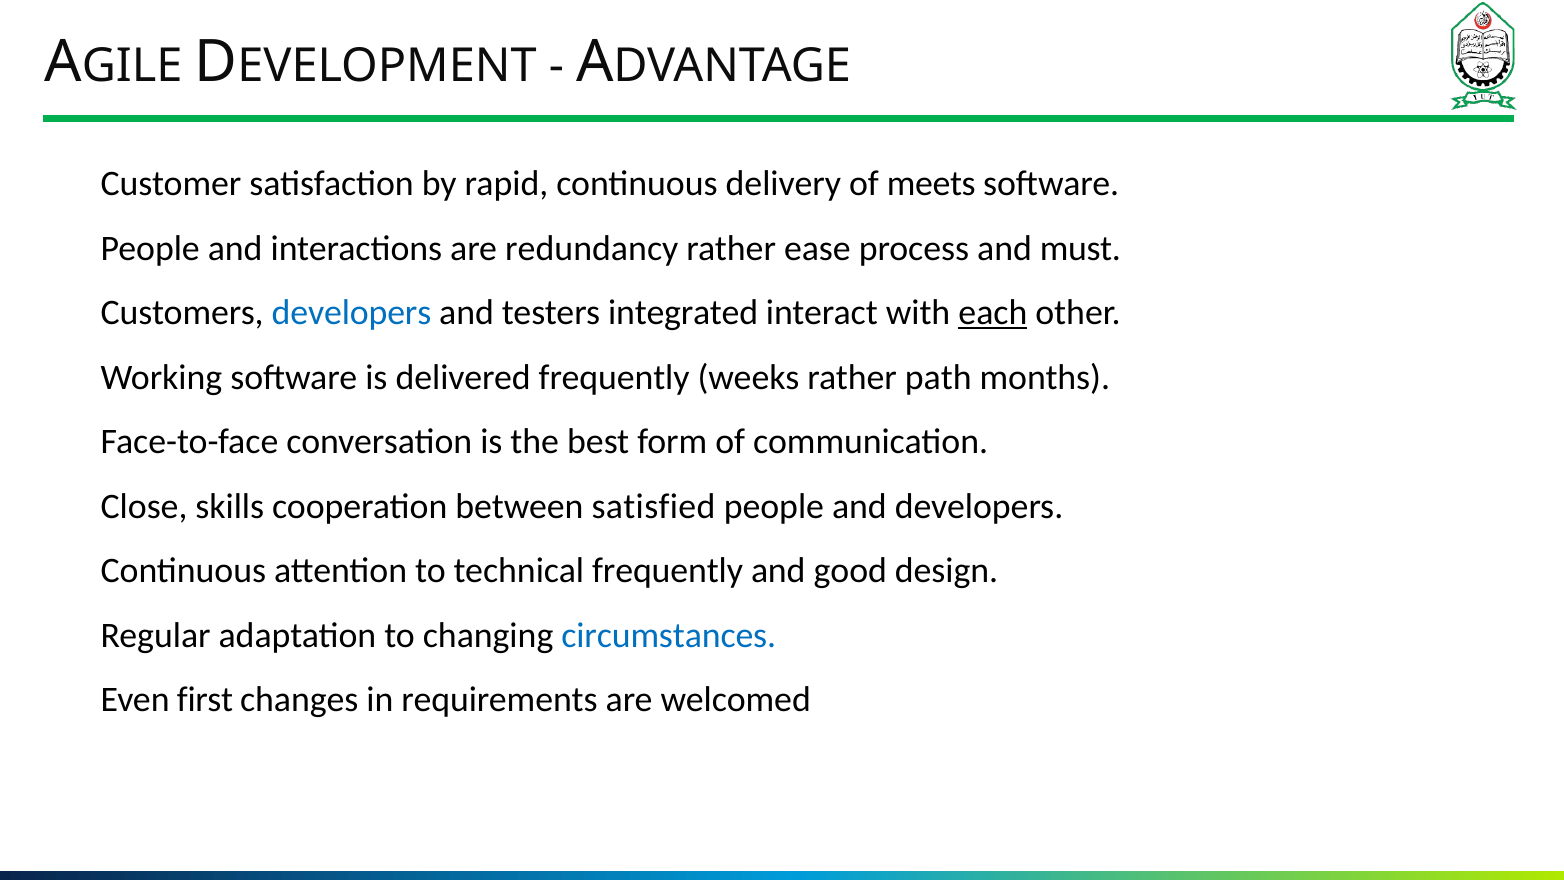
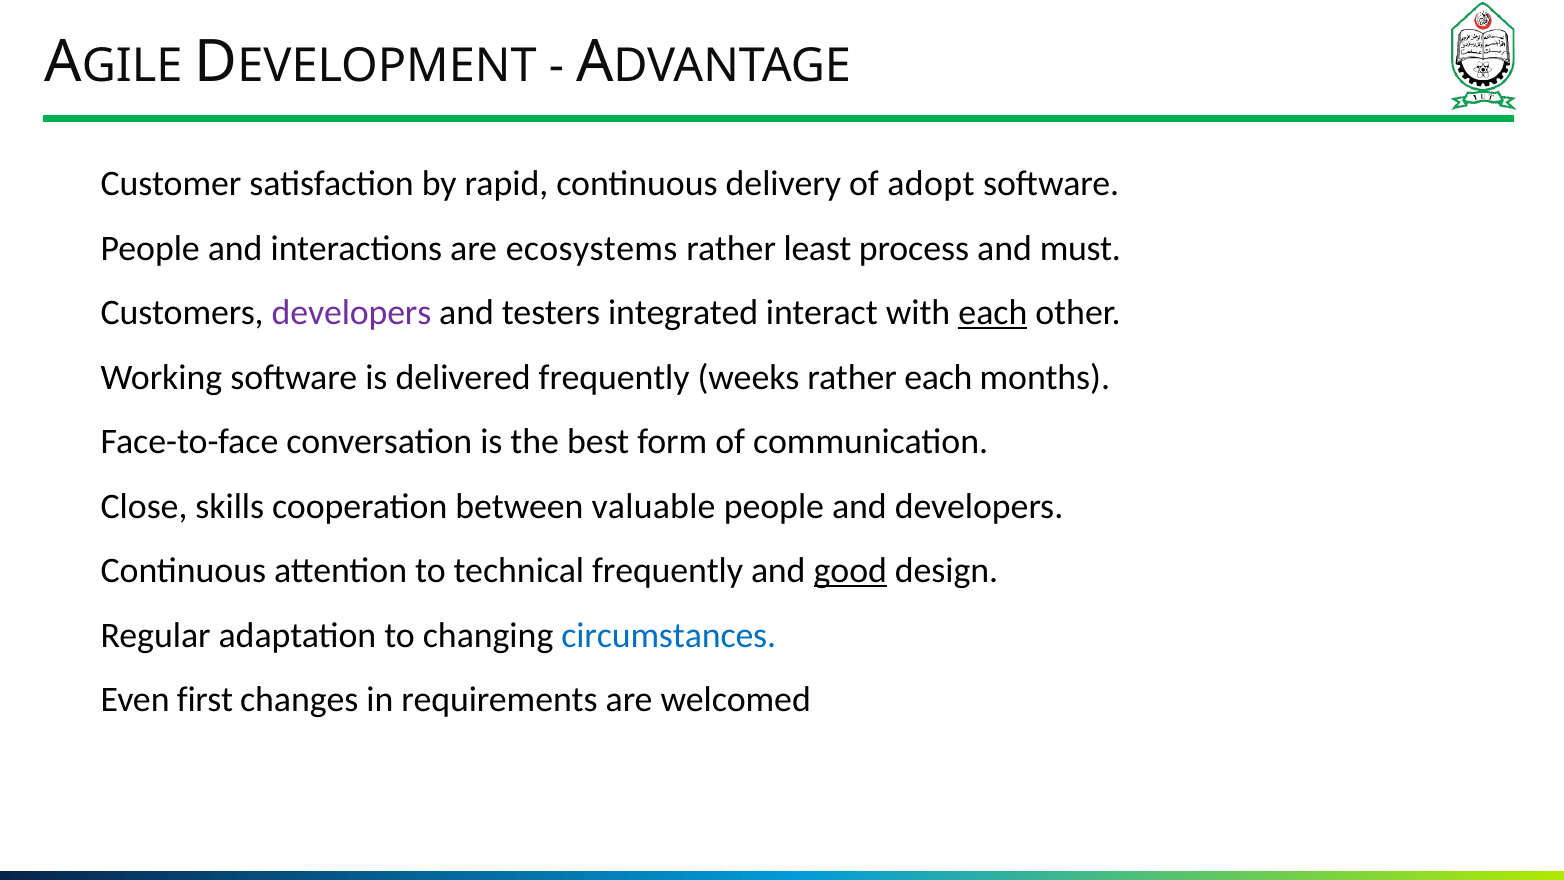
meets: meets -> adopt (931, 184)
redundancy: redundancy -> ecosystems (592, 248)
ease: ease -> least (818, 248)
developers colour: blue -> purple (351, 313)
rather path: path -> each (938, 377)
satisfied: satisfied -> valuable (654, 506)
good underline: none -> present (850, 571)
